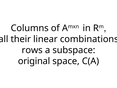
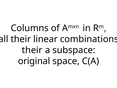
rows: rows -> their (32, 50)
